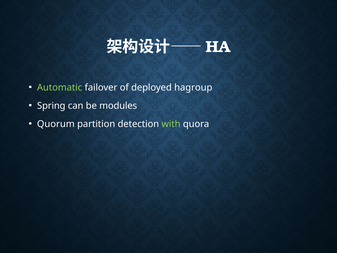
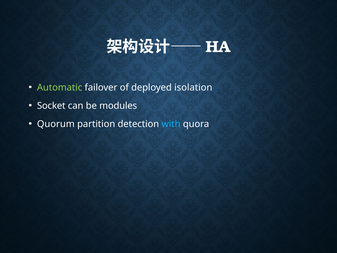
hagroup: hagroup -> isolation (193, 87)
Spring: Spring -> Socket (51, 106)
with colour: light green -> light blue (171, 124)
